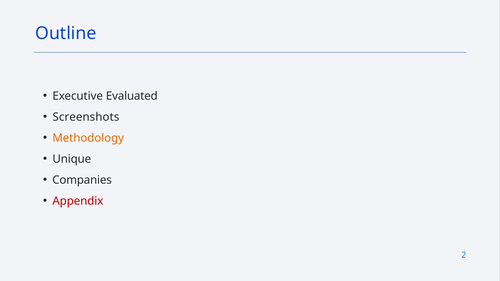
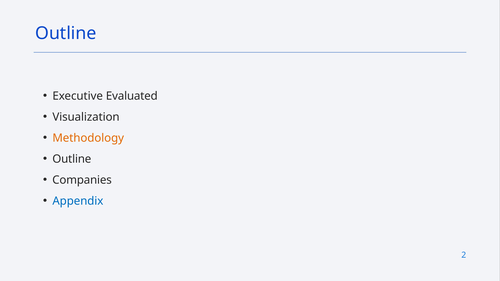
Screenshots: Screenshots -> Visualization (86, 117)
Unique: Unique -> Outline (72, 159)
Appendix colour: red -> blue (78, 201)
